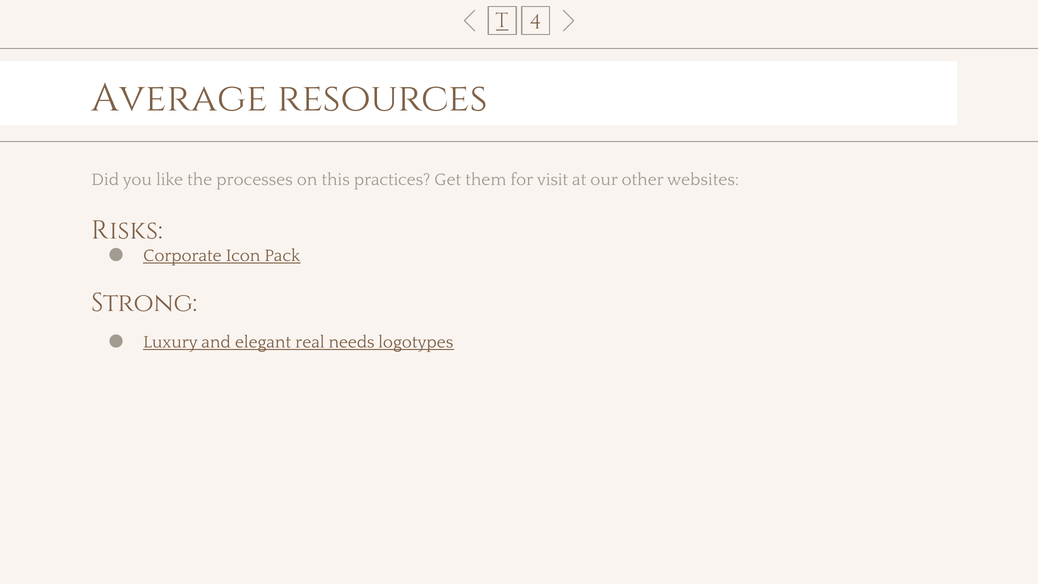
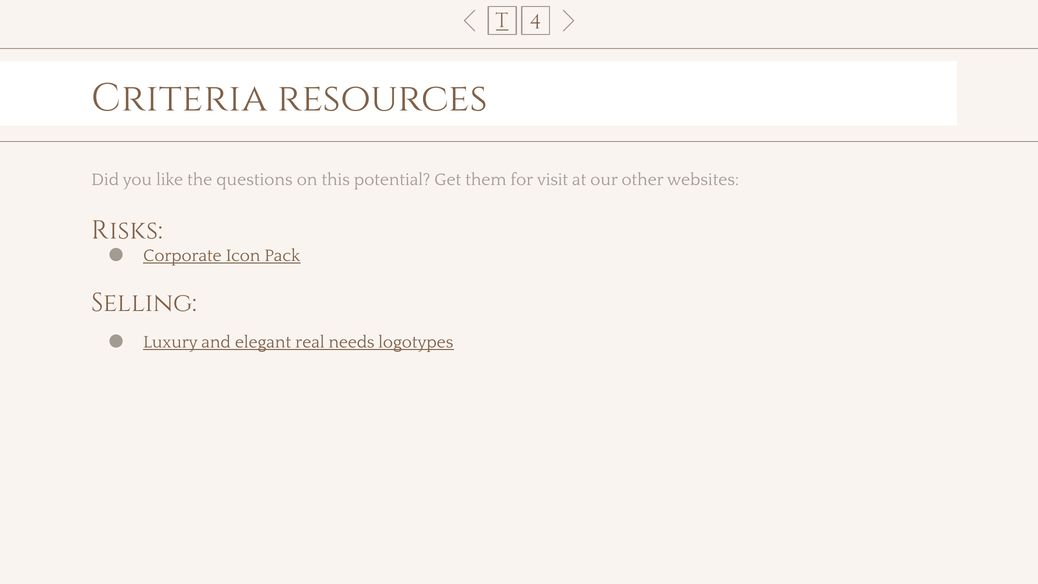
Average: Average -> Criteria (179, 98)
processes: processes -> questions (255, 179)
practices: practices -> potential (392, 179)
Strong: Strong -> Selling (144, 303)
